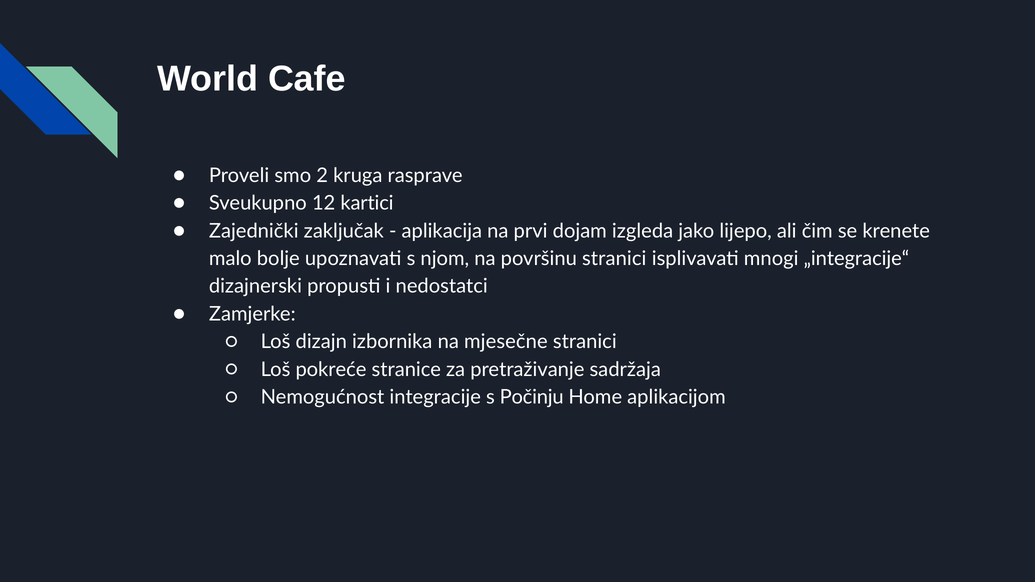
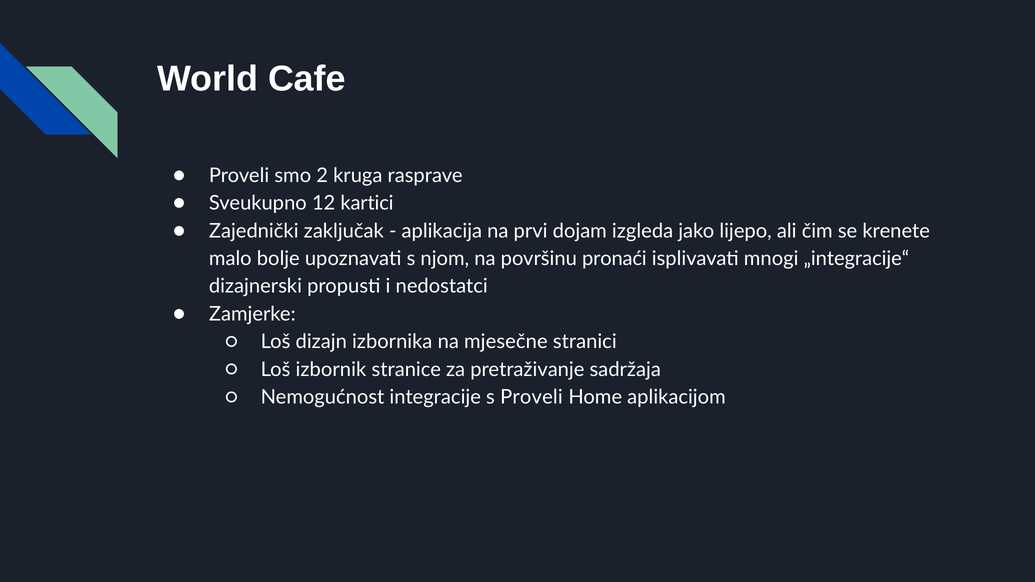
površinu stranici: stranici -> pronaći (614, 259)
pokreće: pokreće -> izbornik (331, 370)
s Počinju: Počinju -> Proveli (531, 397)
